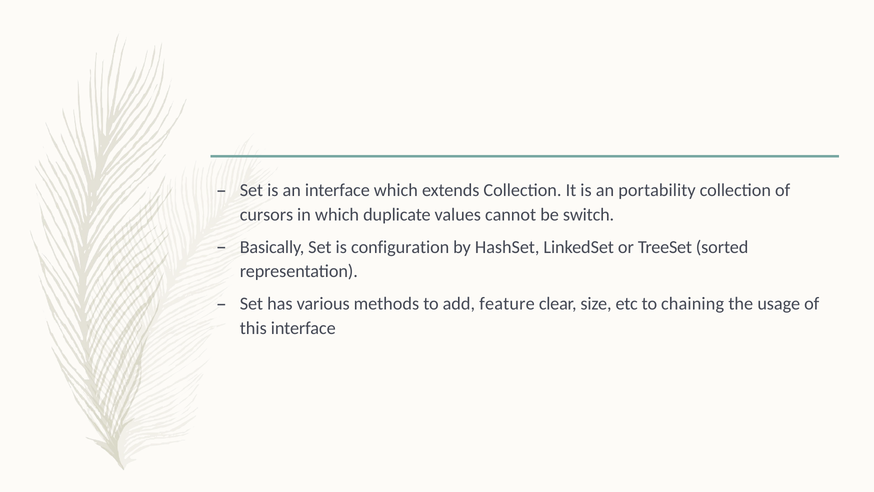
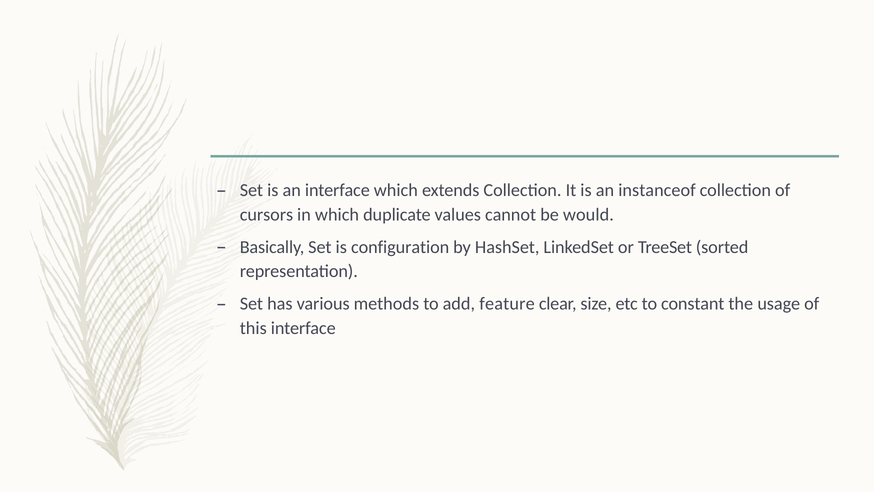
portability: portability -> instanceof (657, 190)
switch: switch -> would (588, 215)
chaining: chaining -> constant (693, 304)
